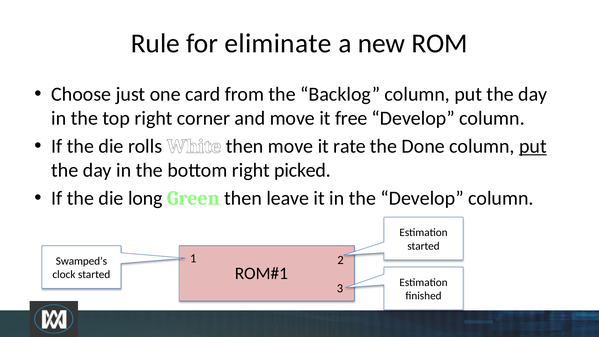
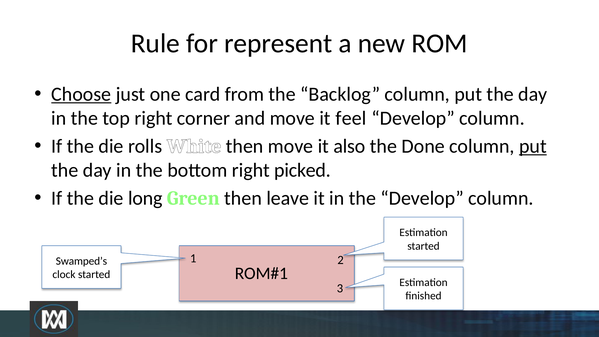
eliminate: eliminate -> represent (278, 43)
Choose underline: none -> present (81, 94)
free: free -> feel (351, 118)
rate: rate -> also (349, 146)
